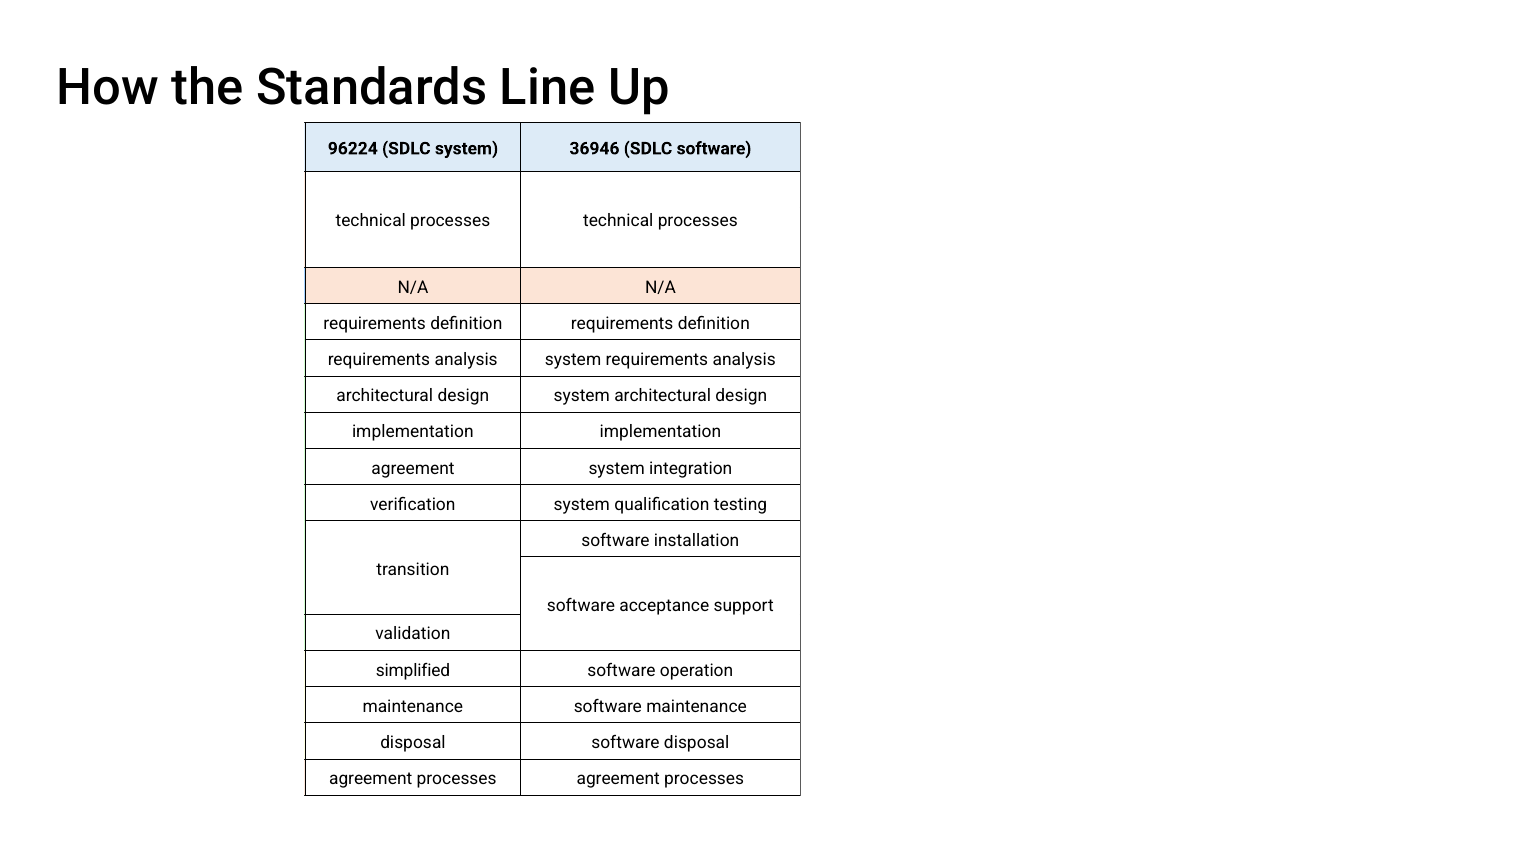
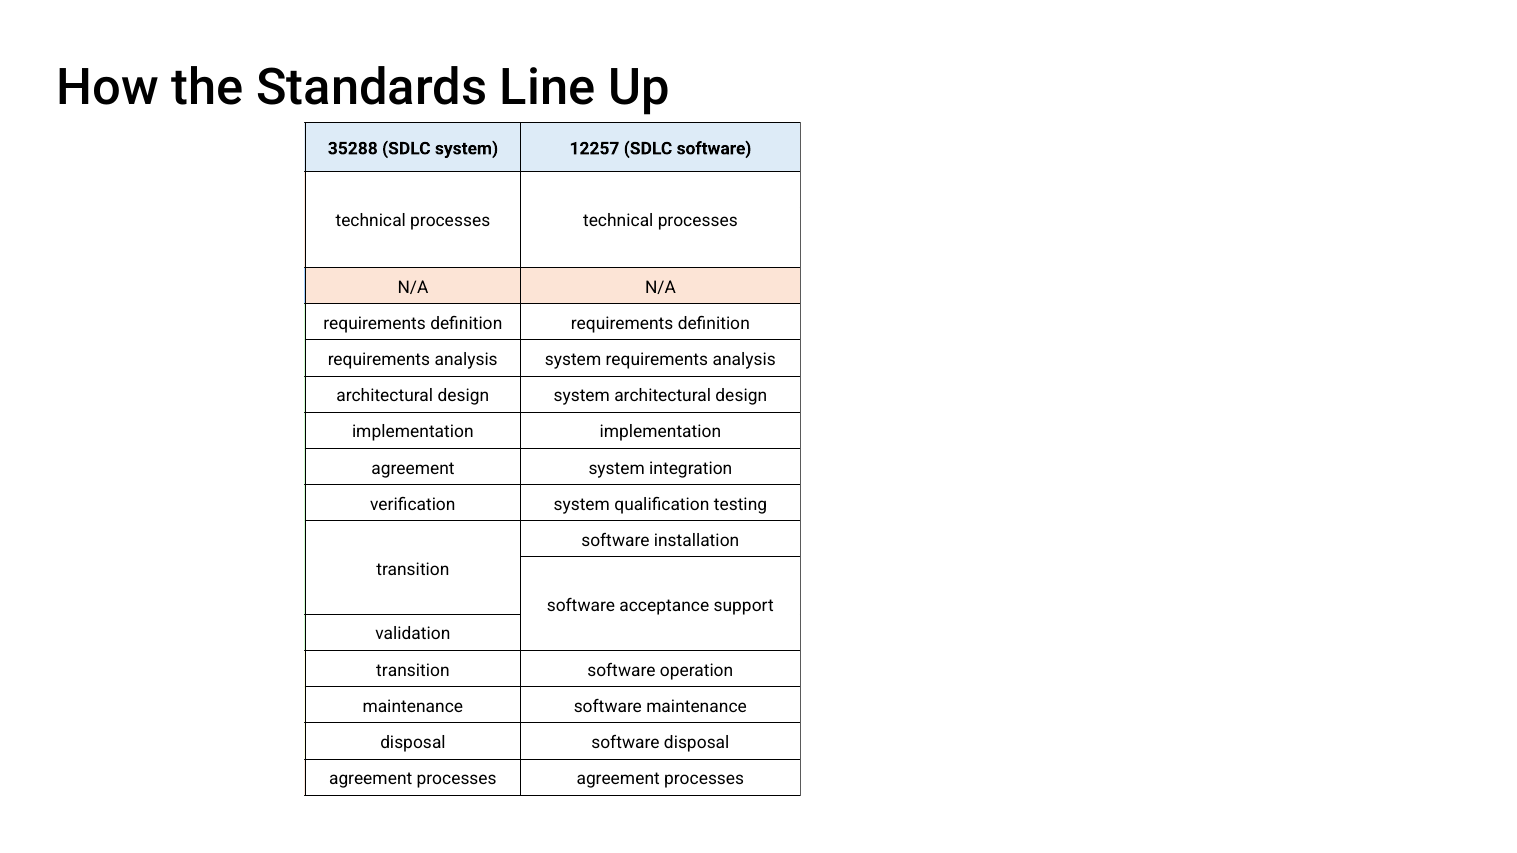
96224: 96224 -> 35288 (353, 149)
36946: 36946 -> 12257 (594, 149)
simplified: simplified -> transition (413, 671)
